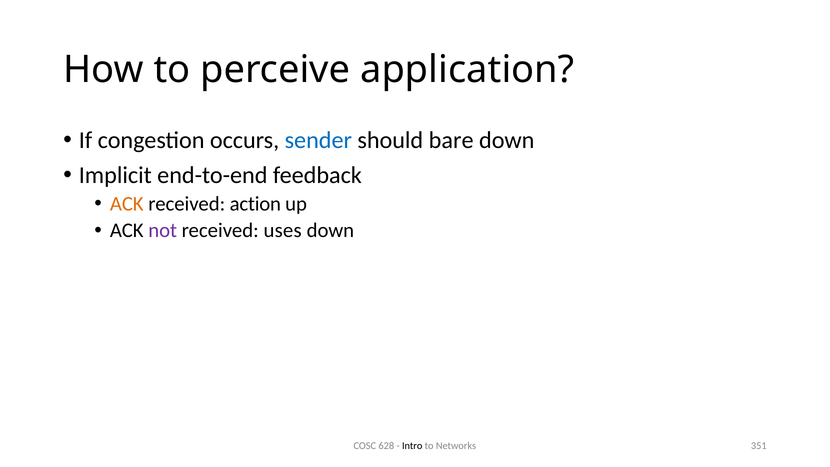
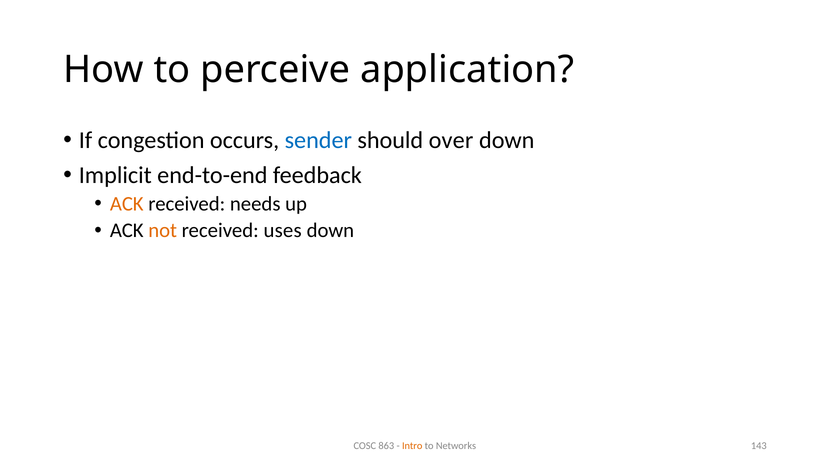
bare: bare -> over (451, 140)
action: action -> needs (255, 204)
not colour: purple -> orange (163, 230)
628: 628 -> 863 (386, 446)
Intro colour: black -> orange (412, 446)
351: 351 -> 143 (759, 446)
